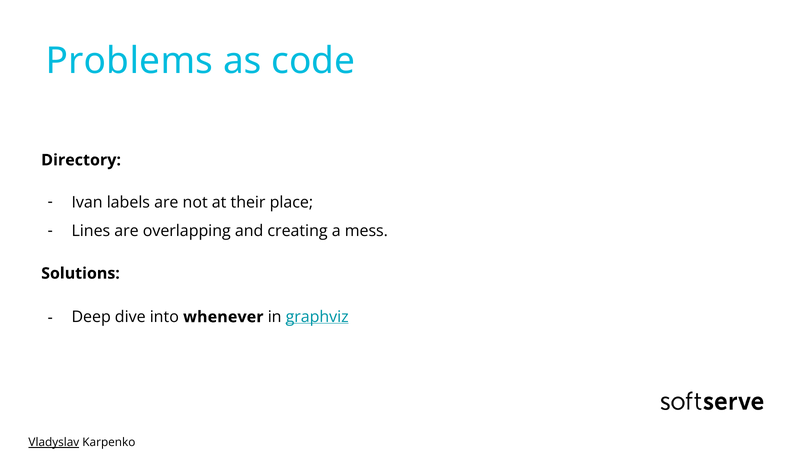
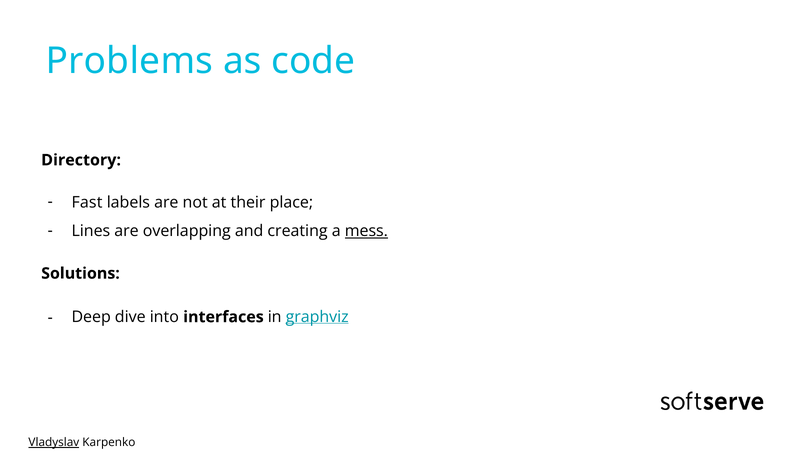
Ivan: Ivan -> Fast (87, 202)
mess underline: none -> present (366, 231)
whenever: whenever -> interfaces (223, 317)
